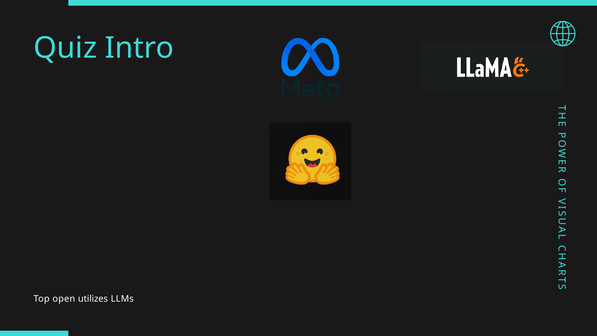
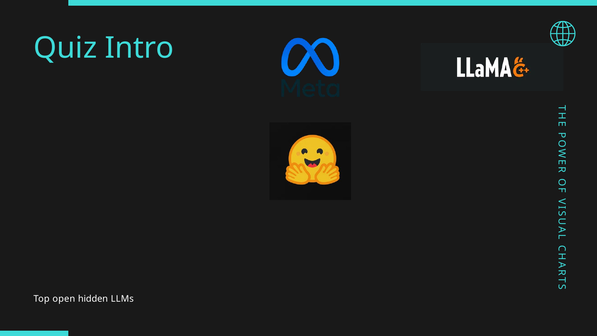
utilizes: utilizes -> hidden (93, 299)
